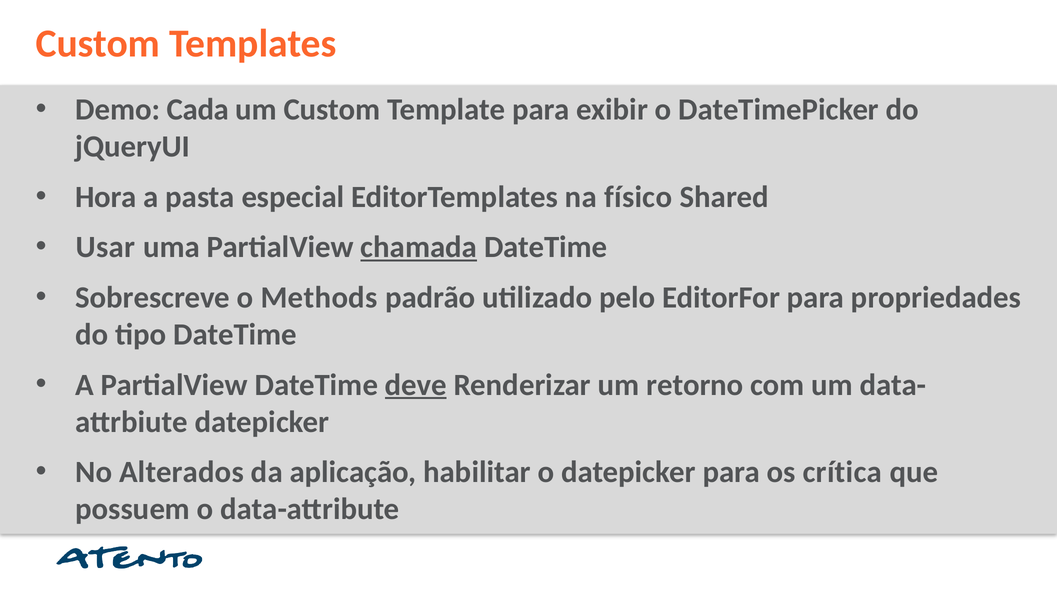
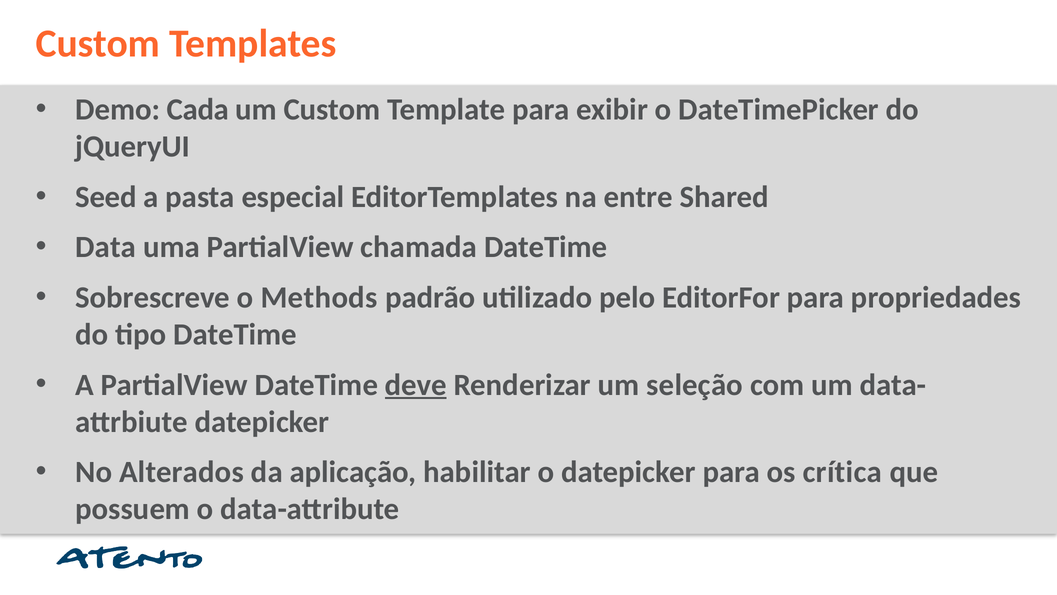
Hora: Hora -> Seed (106, 197)
físico: físico -> entre (638, 197)
Usar: Usar -> Data (106, 247)
chamada underline: present -> none (419, 247)
retorno: retorno -> seleção (695, 385)
